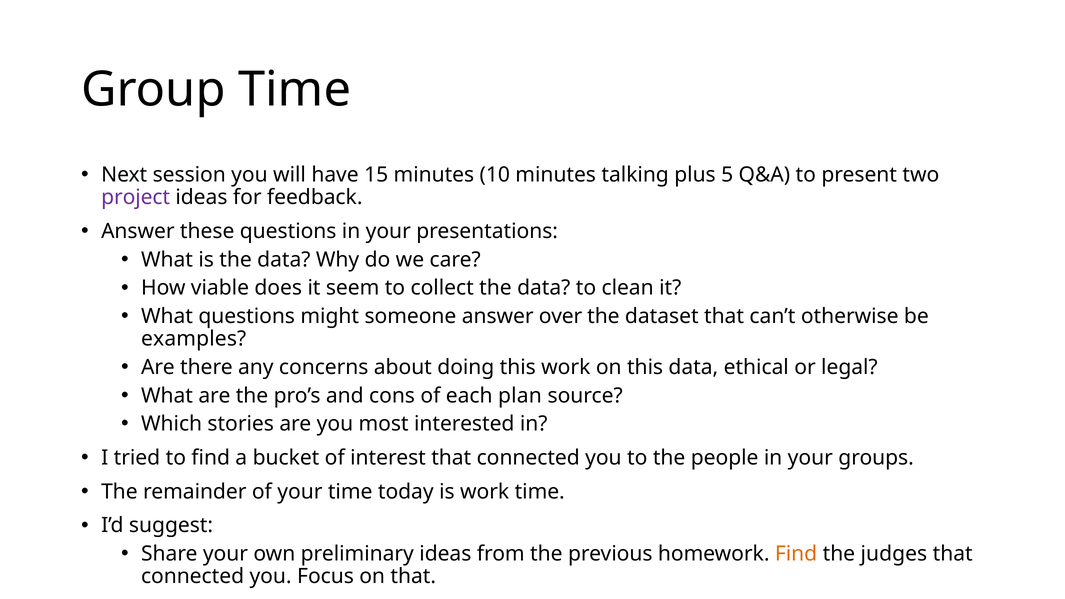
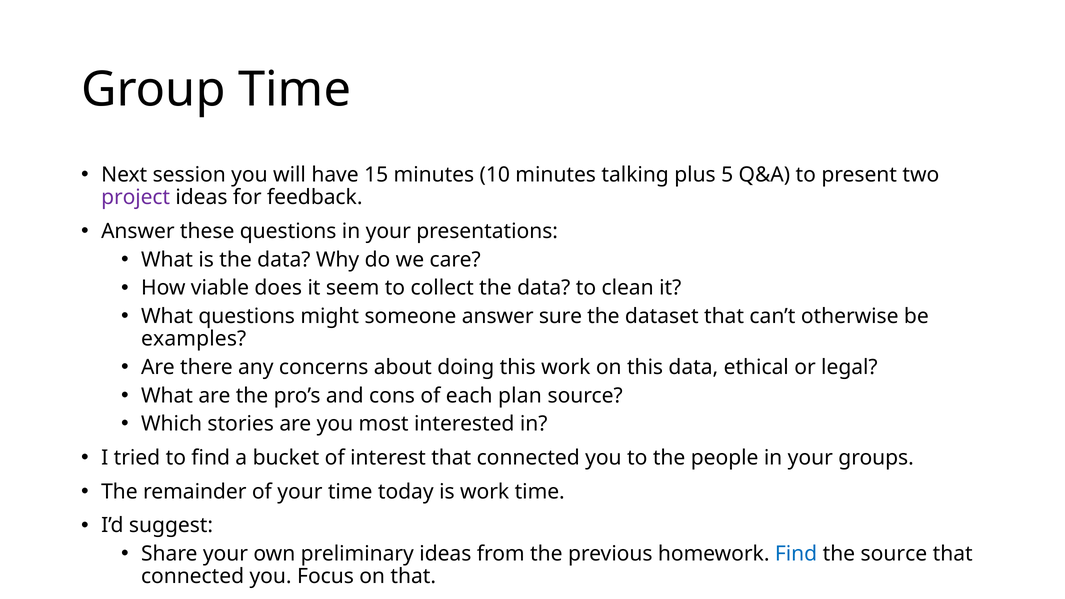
over: over -> sure (561, 316)
Find colour: orange -> blue (796, 554)
the judges: judges -> source (894, 554)
